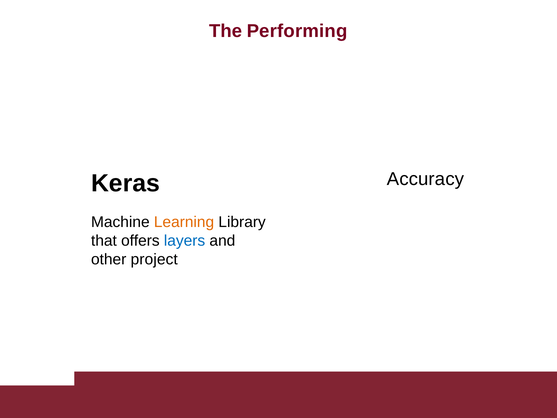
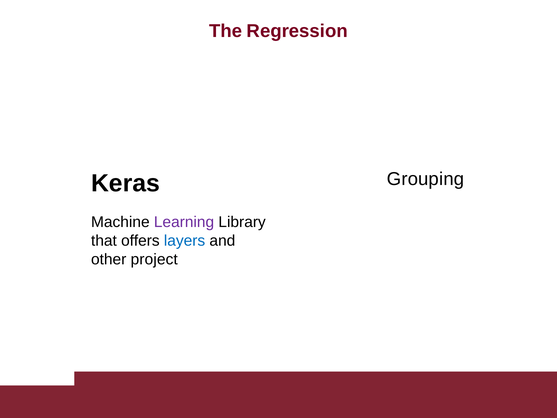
Performing: Performing -> Regression (297, 31)
Accuracy: Accuracy -> Grouping (425, 179)
Learning colour: orange -> purple (184, 222)
